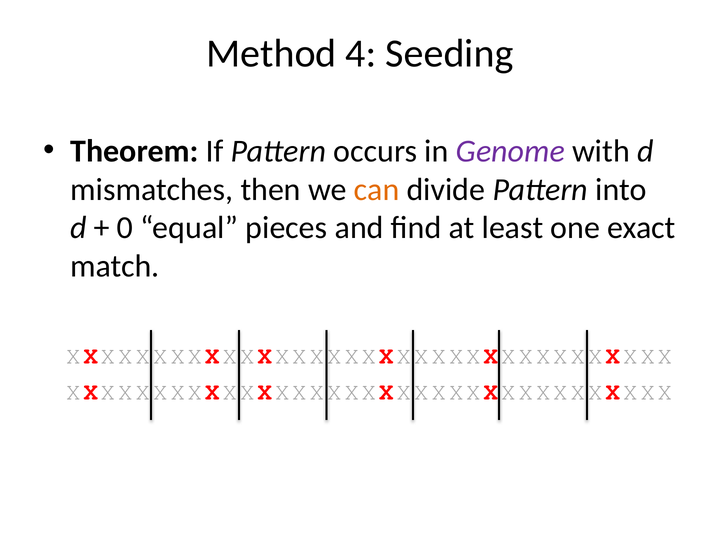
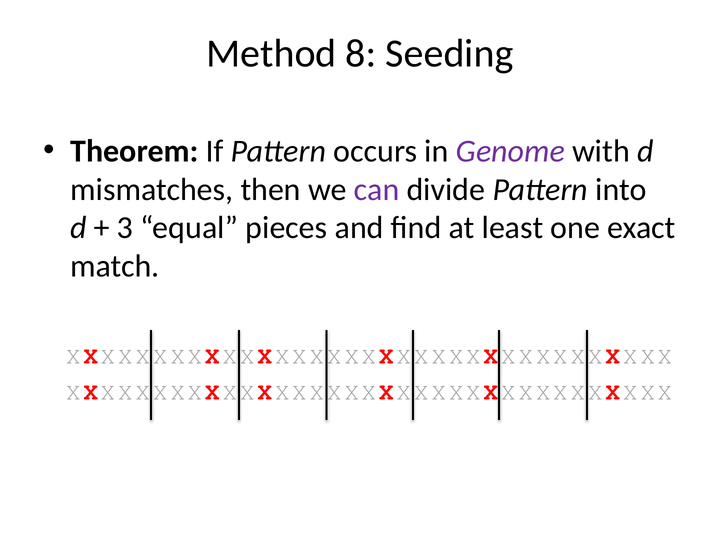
4: 4 -> 8 (361, 54)
can colour: orange -> purple (377, 189)
0: 0 -> 3 (125, 228)
